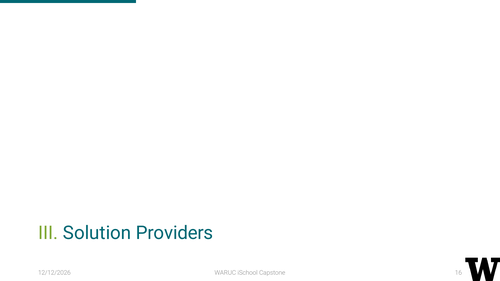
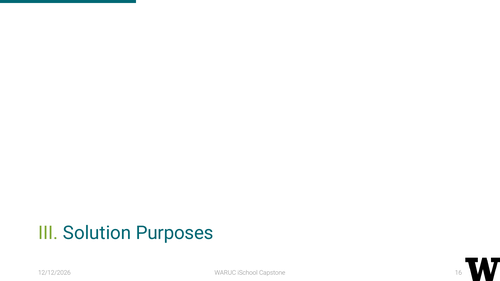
Providers: Providers -> Purposes (175, 233)
